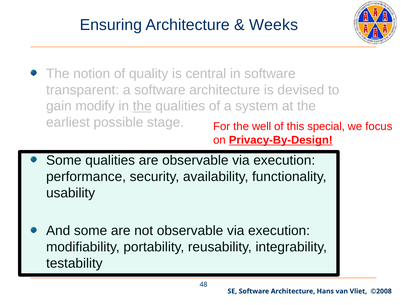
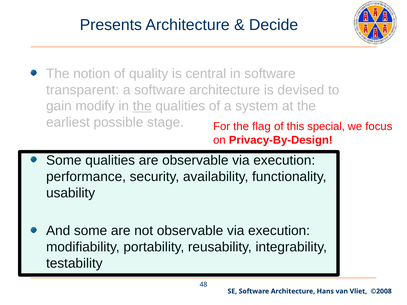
Ensuring: Ensuring -> Presents (111, 25)
Weeks: Weeks -> Decide (274, 25)
well: well -> flag (261, 127)
Privacy-By-Design underline: present -> none (281, 140)
